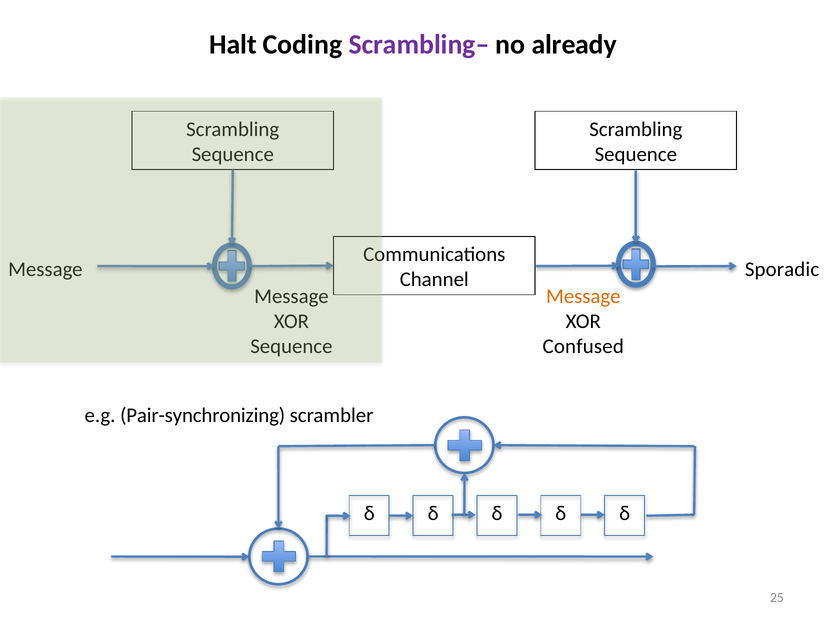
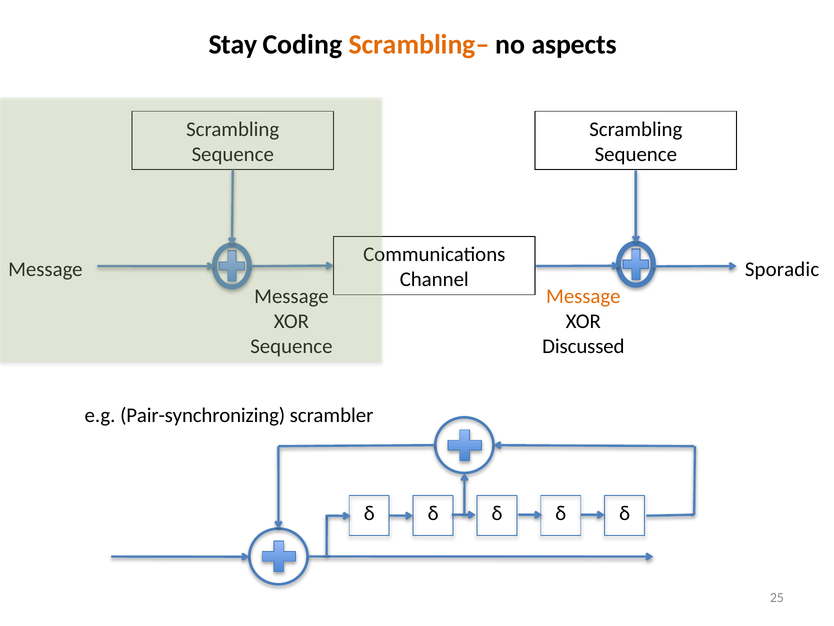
Halt: Halt -> Stay (233, 45)
Scrambling– colour: purple -> orange (419, 45)
already: already -> aspects (574, 45)
Confused: Confused -> Discussed (583, 346)
